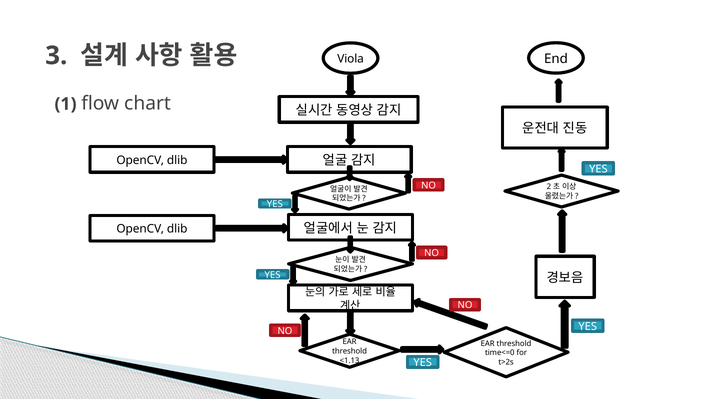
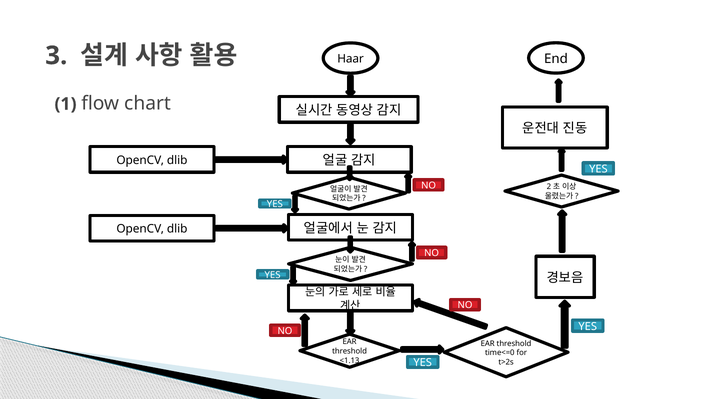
Viola: Viola -> Haar (351, 59)
